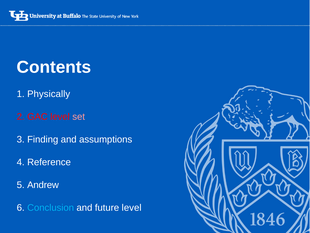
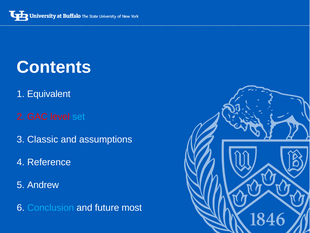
Physically: Physically -> Equivalent (49, 94)
set colour: pink -> light blue (79, 117)
Finding: Finding -> Classic (43, 139)
future level: level -> most (132, 207)
